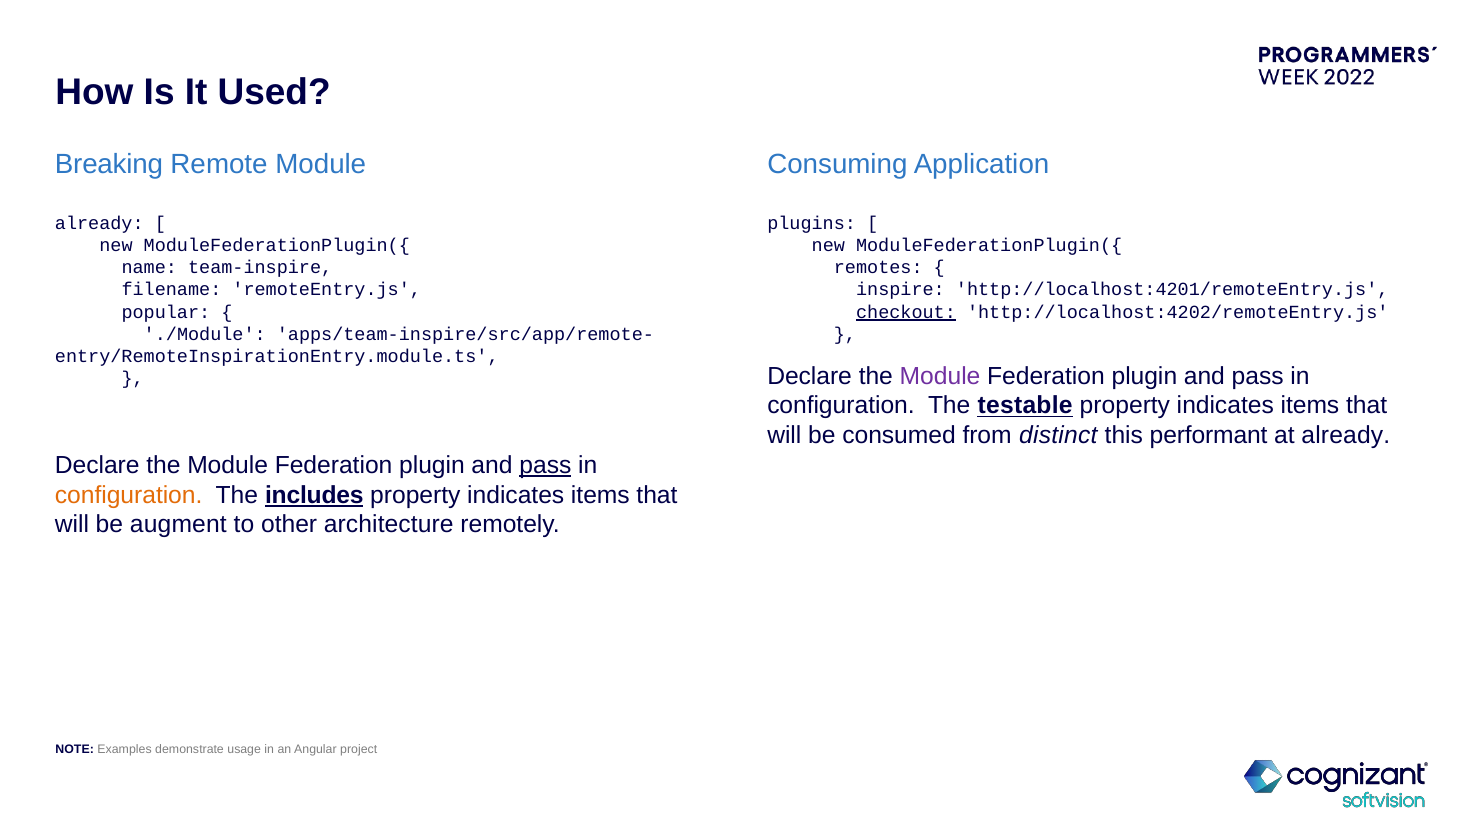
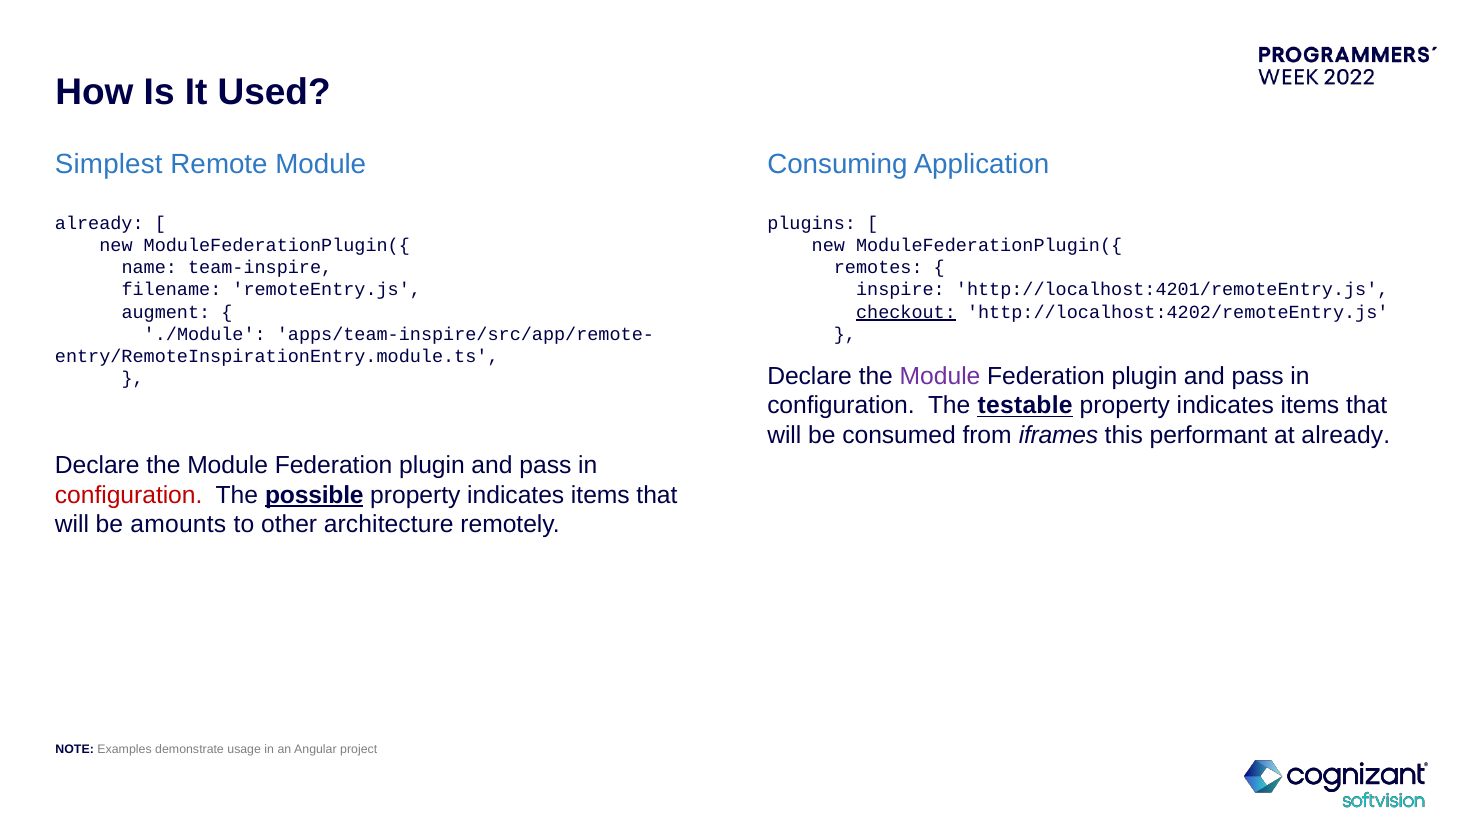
Breaking: Breaking -> Simplest (109, 164)
popular: popular -> augment (166, 312)
distinct: distinct -> iframes (1059, 435)
pass underline: present -> none (545, 465)
configuration colour: orange -> red (129, 495)
includes: includes -> possible (314, 495)
augment: augment -> amounts (178, 524)
